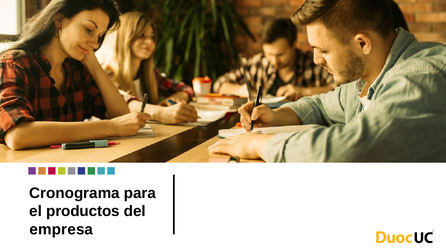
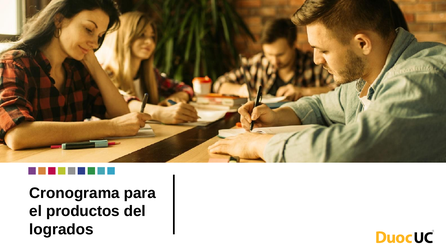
empresa: empresa -> logrados (61, 229)
